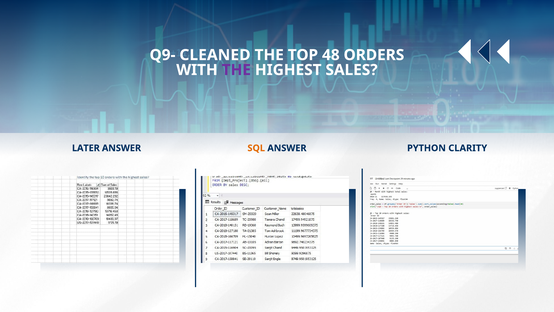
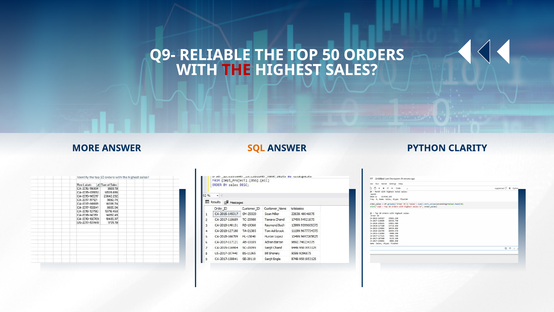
CLEANED: CLEANED -> RELIABLE (215, 55)
48: 48 -> 50 (331, 55)
THE colour: purple -> red (236, 70)
LATER: LATER -> MORE (86, 148)
